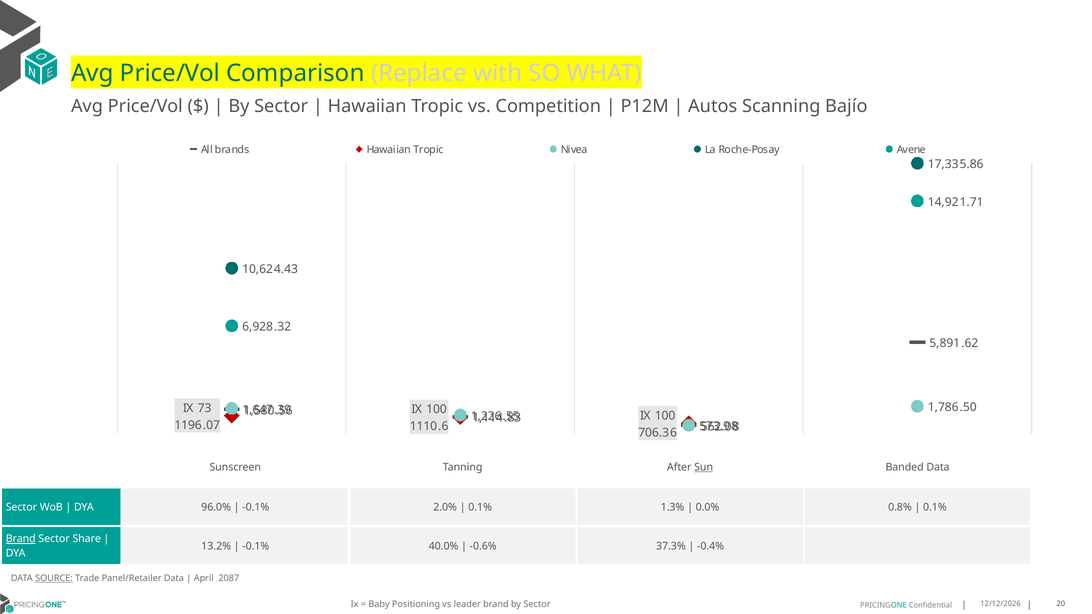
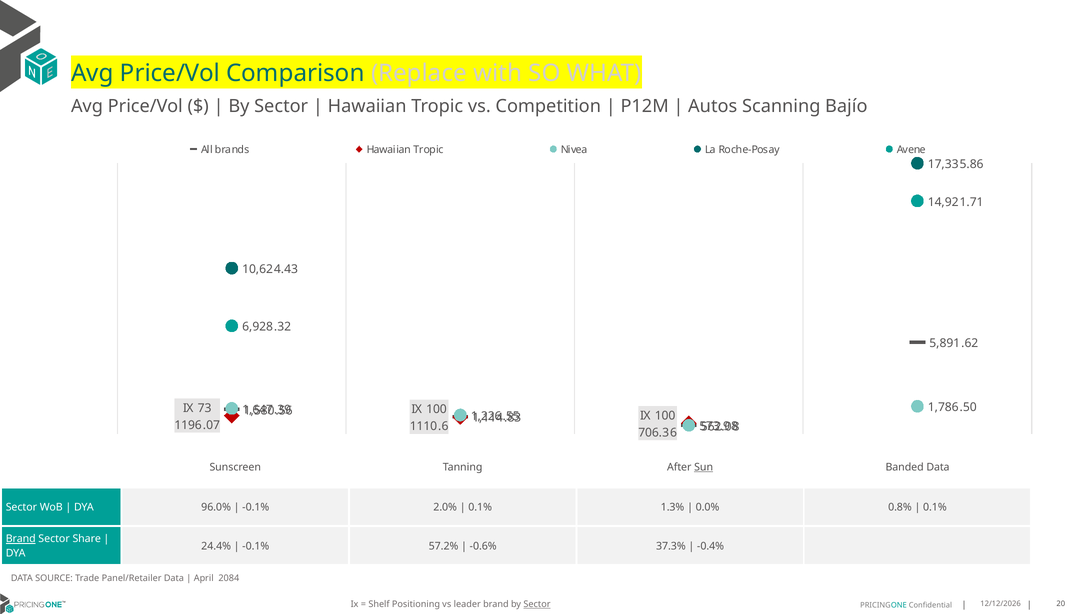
13.2%: 13.2% -> 24.4% (216, 546)
40.0%: 40.0% -> 57.2% (444, 546)
SOURCE underline: present -> none (54, 579)
2087: 2087 -> 2084 (229, 579)
Baby: Baby -> Shelf (379, 605)
Sector underline: none -> present (537, 605)
